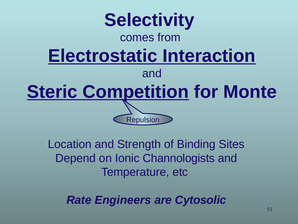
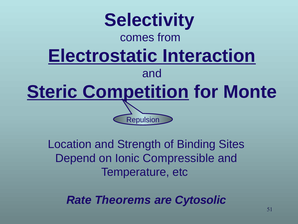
Channologists: Channologists -> Compressible (179, 158)
Engineers: Engineers -> Theorems (123, 200)
